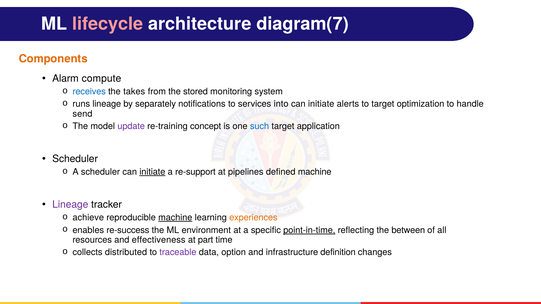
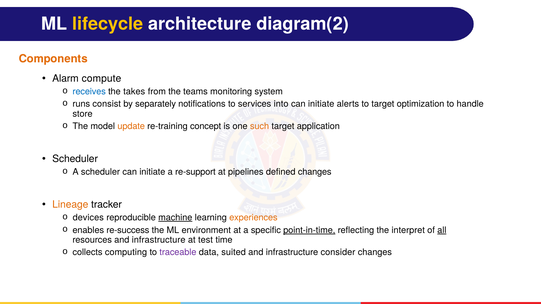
lifecycle colour: pink -> yellow (108, 24)
diagram(7: diagram(7 -> diagram(2 (303, 24)
stored: stored -> teams (195, 92)
runs lineage: lineage -> consist (107, 104)
send: send -> store (83, 114)
update colour: purple -> orange (131, 126)
such colour: blue -> orange (260, 126)
initiate underline: present -> none (152, 172)
defined machine: machine -> changes (315, 172)
Lineage colour: purple -> orange (70, 205)
achieve: achieve -> devices (88, 218)
between: between -> interpret (408, 230)
all underline: none -> present (442, 230)
resources and effectiveness: effectiveness -> infrastructure (159, 240)
part: part -> test (206, 240)
distributed: distributed -> computing (126, 253)
option: option -> suited (234, 253)
definition: definition -> consider (338, 253)
